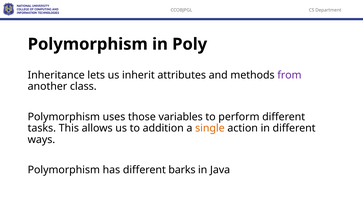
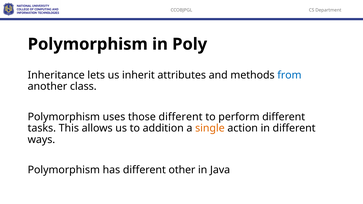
from colour: purple -> blue (289, 75)
those variables: variables -> different (181, 117)
barks: barks -> other (182, 170)
